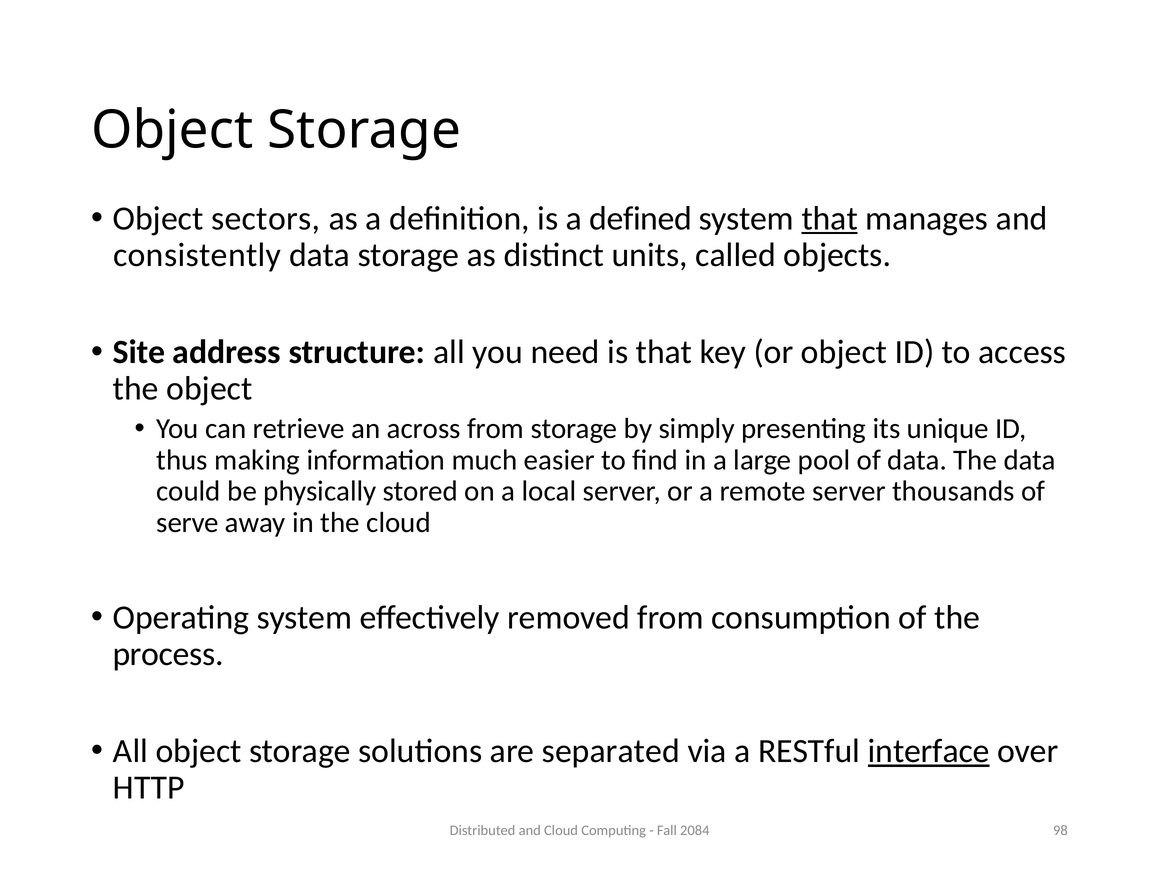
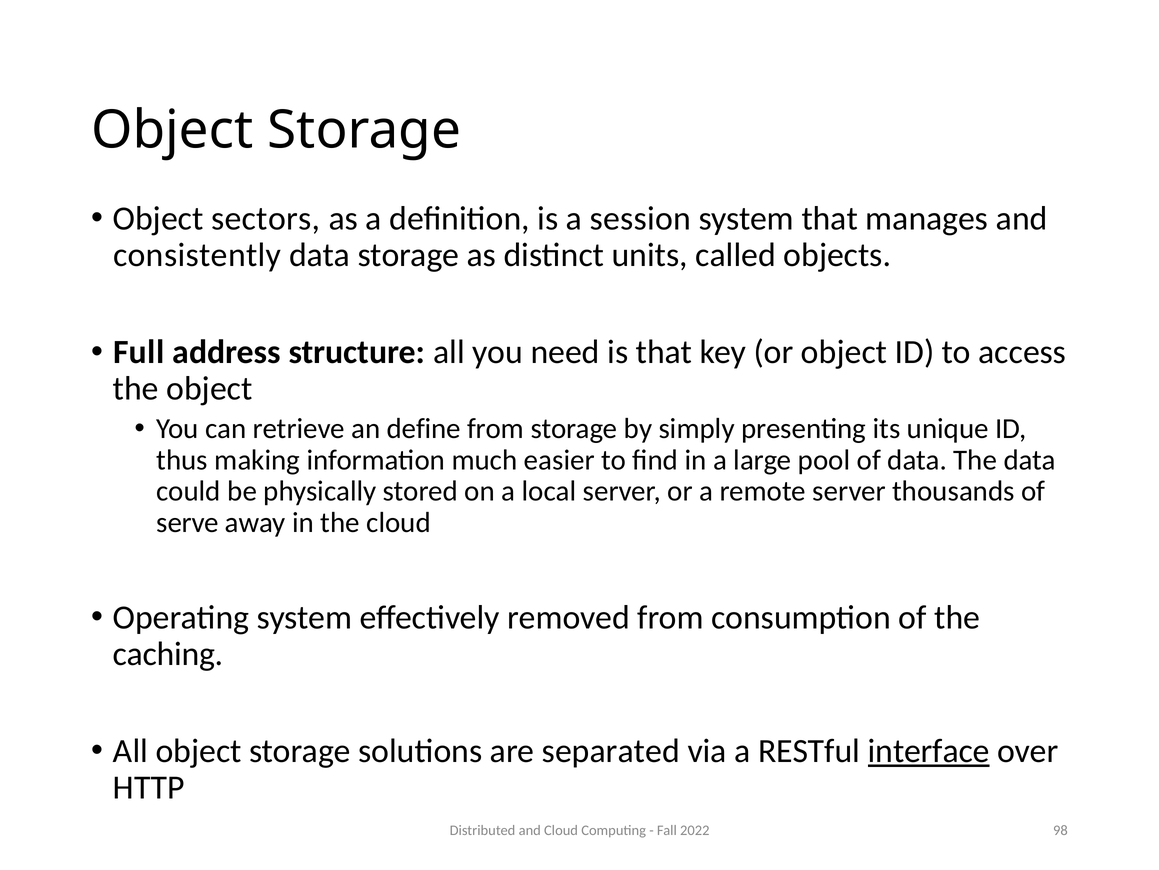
defined: defined -> session (640, 218)
that underline: present -> none (830, 218)
Site: Site -> Full (139, 352)
across: across -> define (424, 428)
process: process -> caching (168, 653)
2084: 2084 -> 2022 (695, 830)
